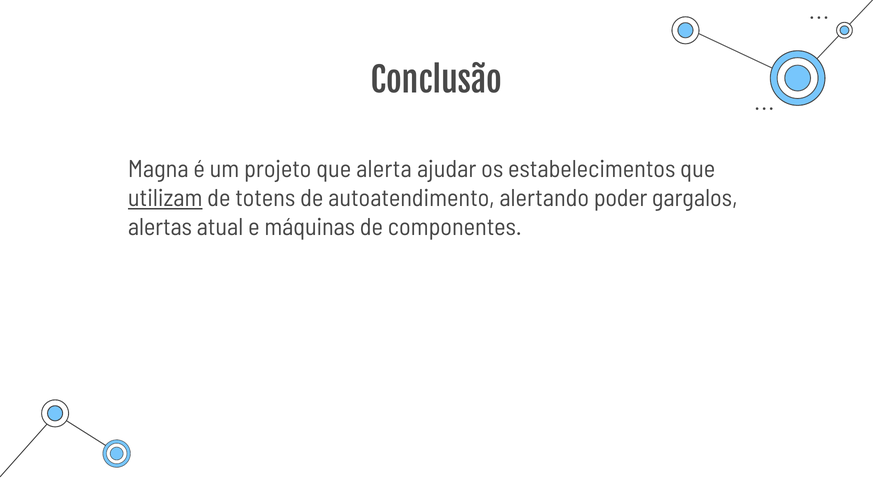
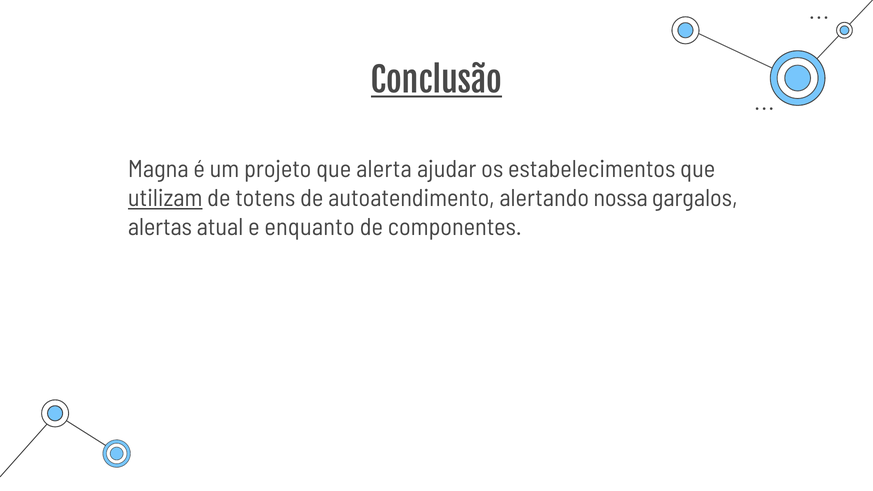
Conclusão underline: none -> present (436, 82)
poder: poder -> nossa (621, 198)
máquinas: máquinas -> enquanto (310, 227)
